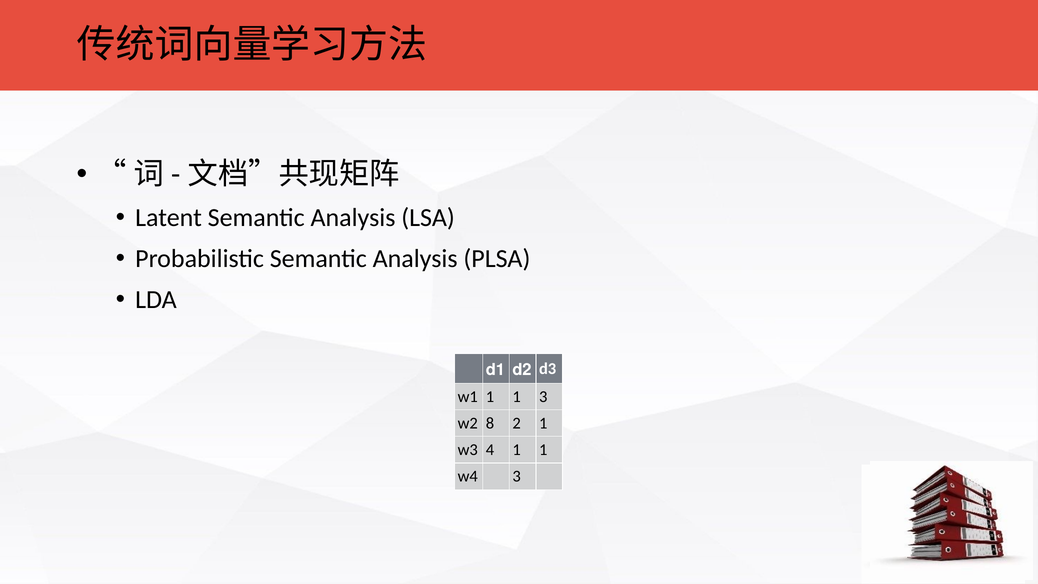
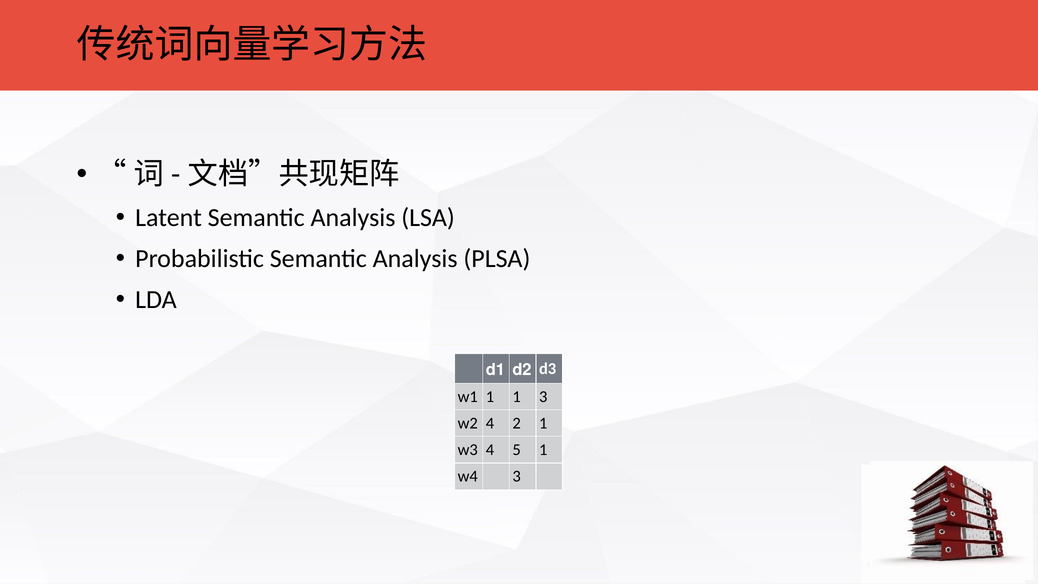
w2 8: 8 -> 4 (490, 423)
4 1: 1 -> 5 (517, 450)
